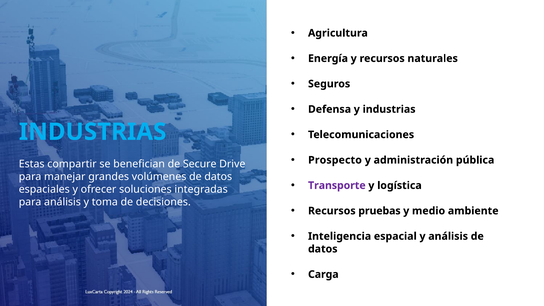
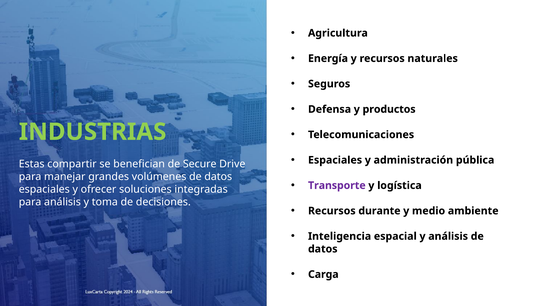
y industrias: industrias -> productos (389, 109)
INDUSTRIAS colour: light blue -> light green (93, 132)
Prospecto: Prospecto -> Espaciales (335, 160)
pruebas: pruebas -> durante (379, 211)
